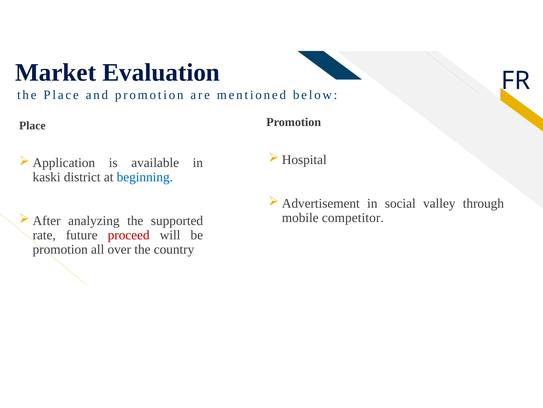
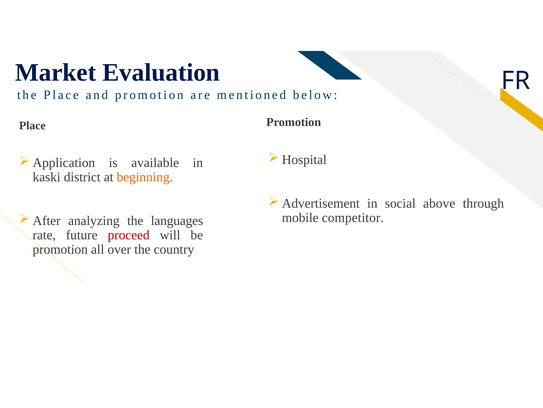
beginning colour: blue -> orange (145, 177)
valley: valley -> above (439, 203)
supported: supported -> languages (177, 220)
